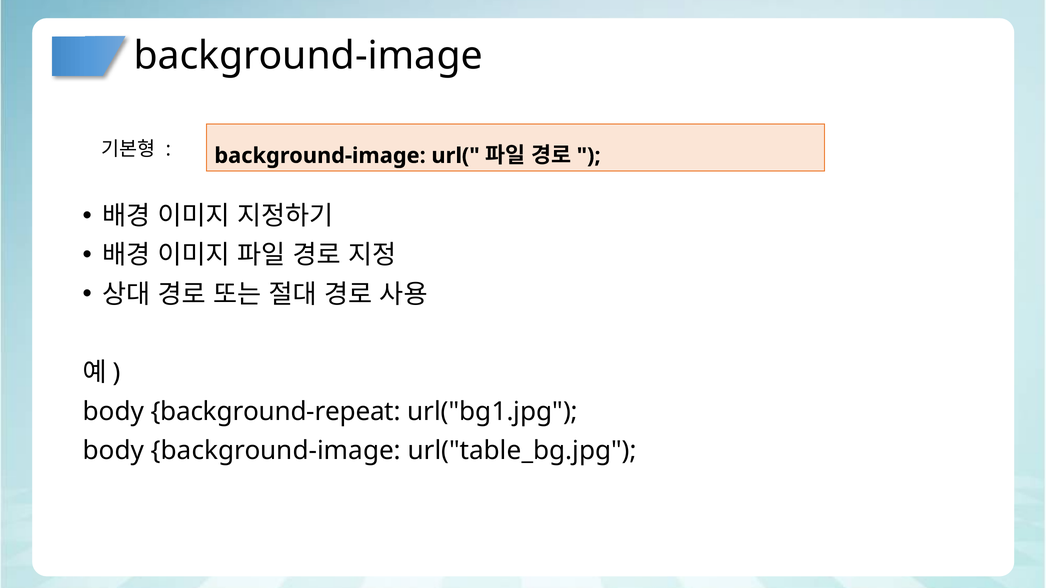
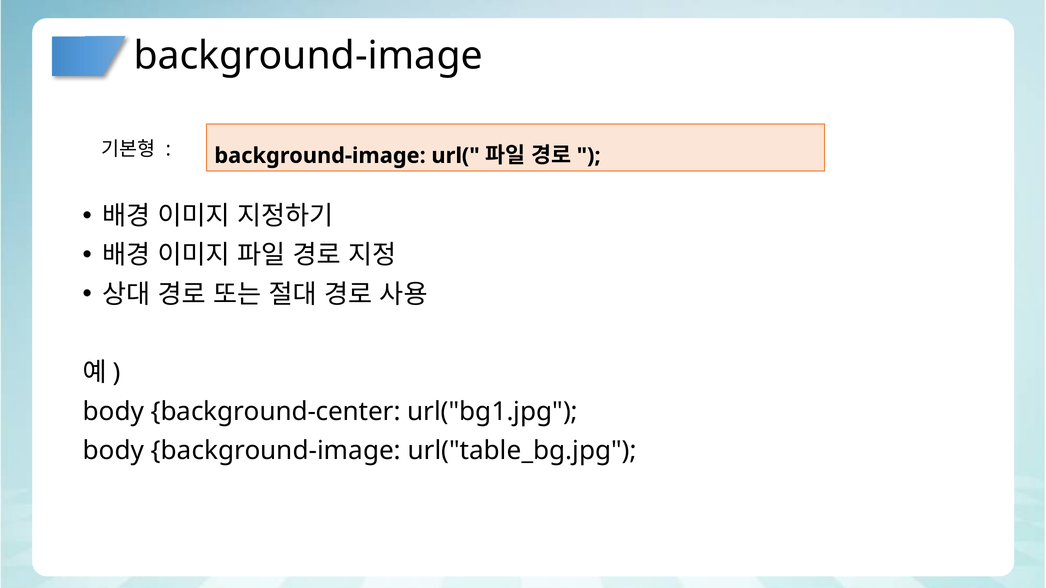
background-repeat: background-repeat -> background-center (276, 412)
